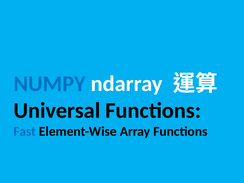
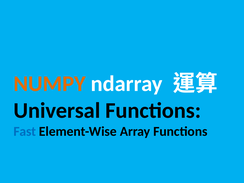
NUMPY colour: blue -> orange (50, 84)
